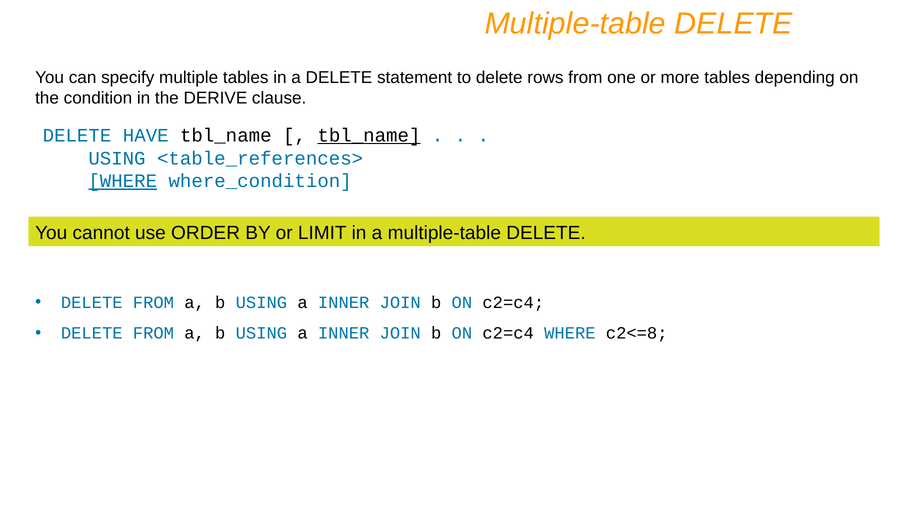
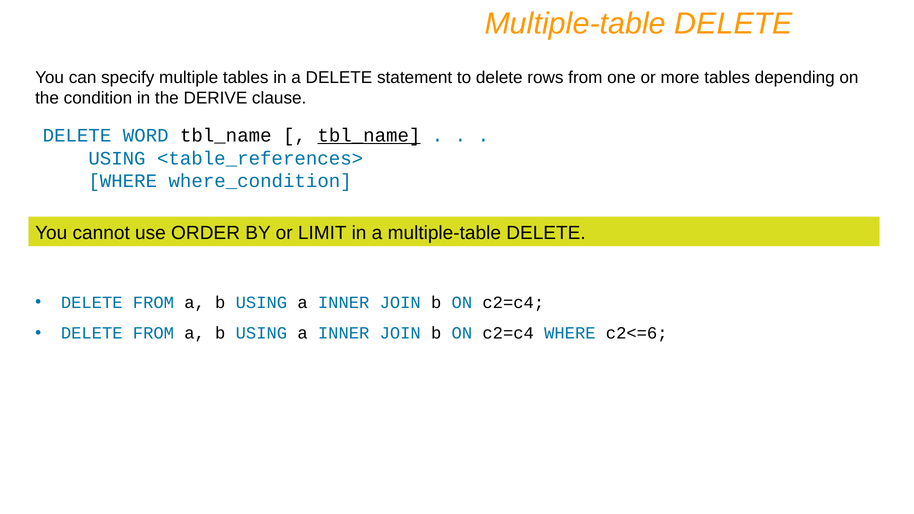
HAVE: HAVE -> WORD (146, 135)
WHERE underline: present -> none (123, 181)
c2<=8: c2<=8 -> c2<=6 (637, 333)
